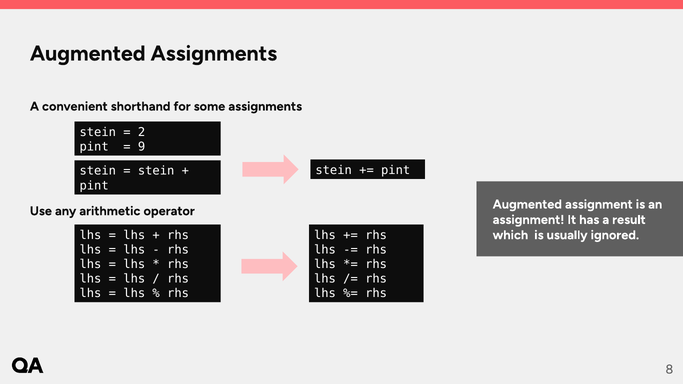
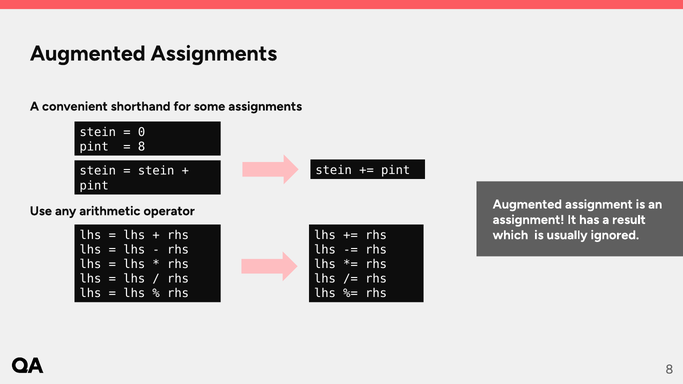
2: 2 -> 0 (142, 132)
9: 9 -> 8 (142, 147)
